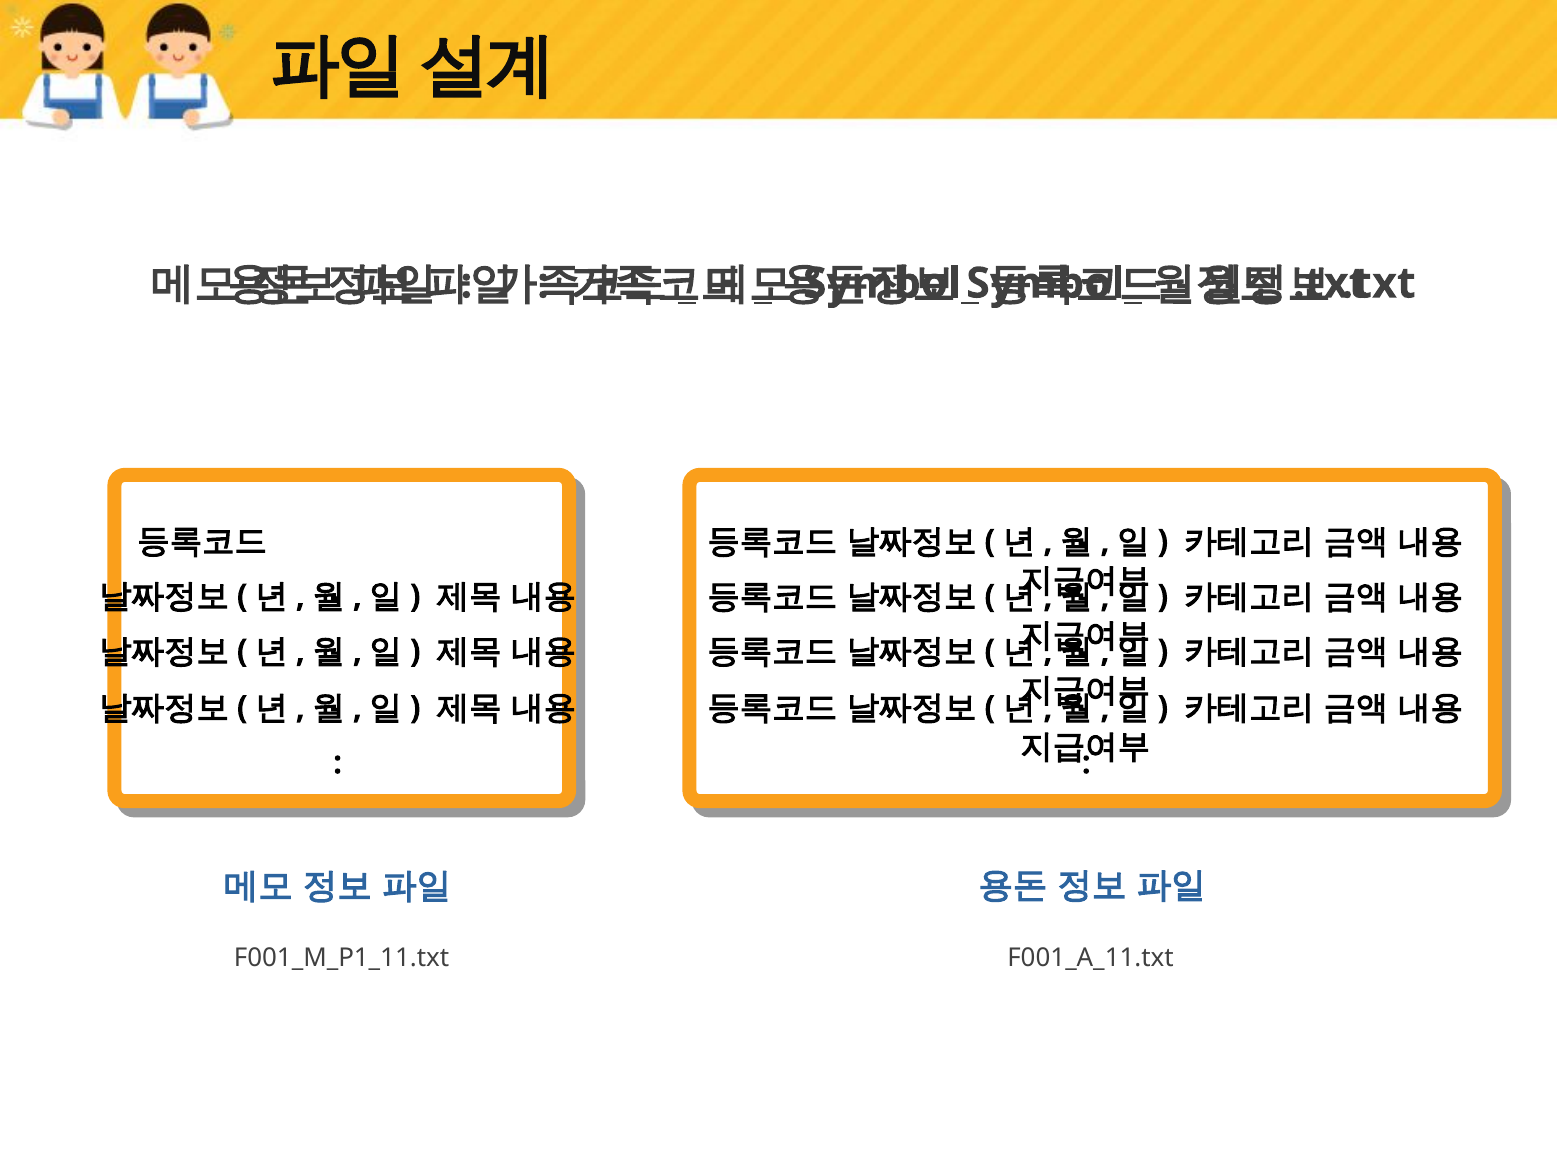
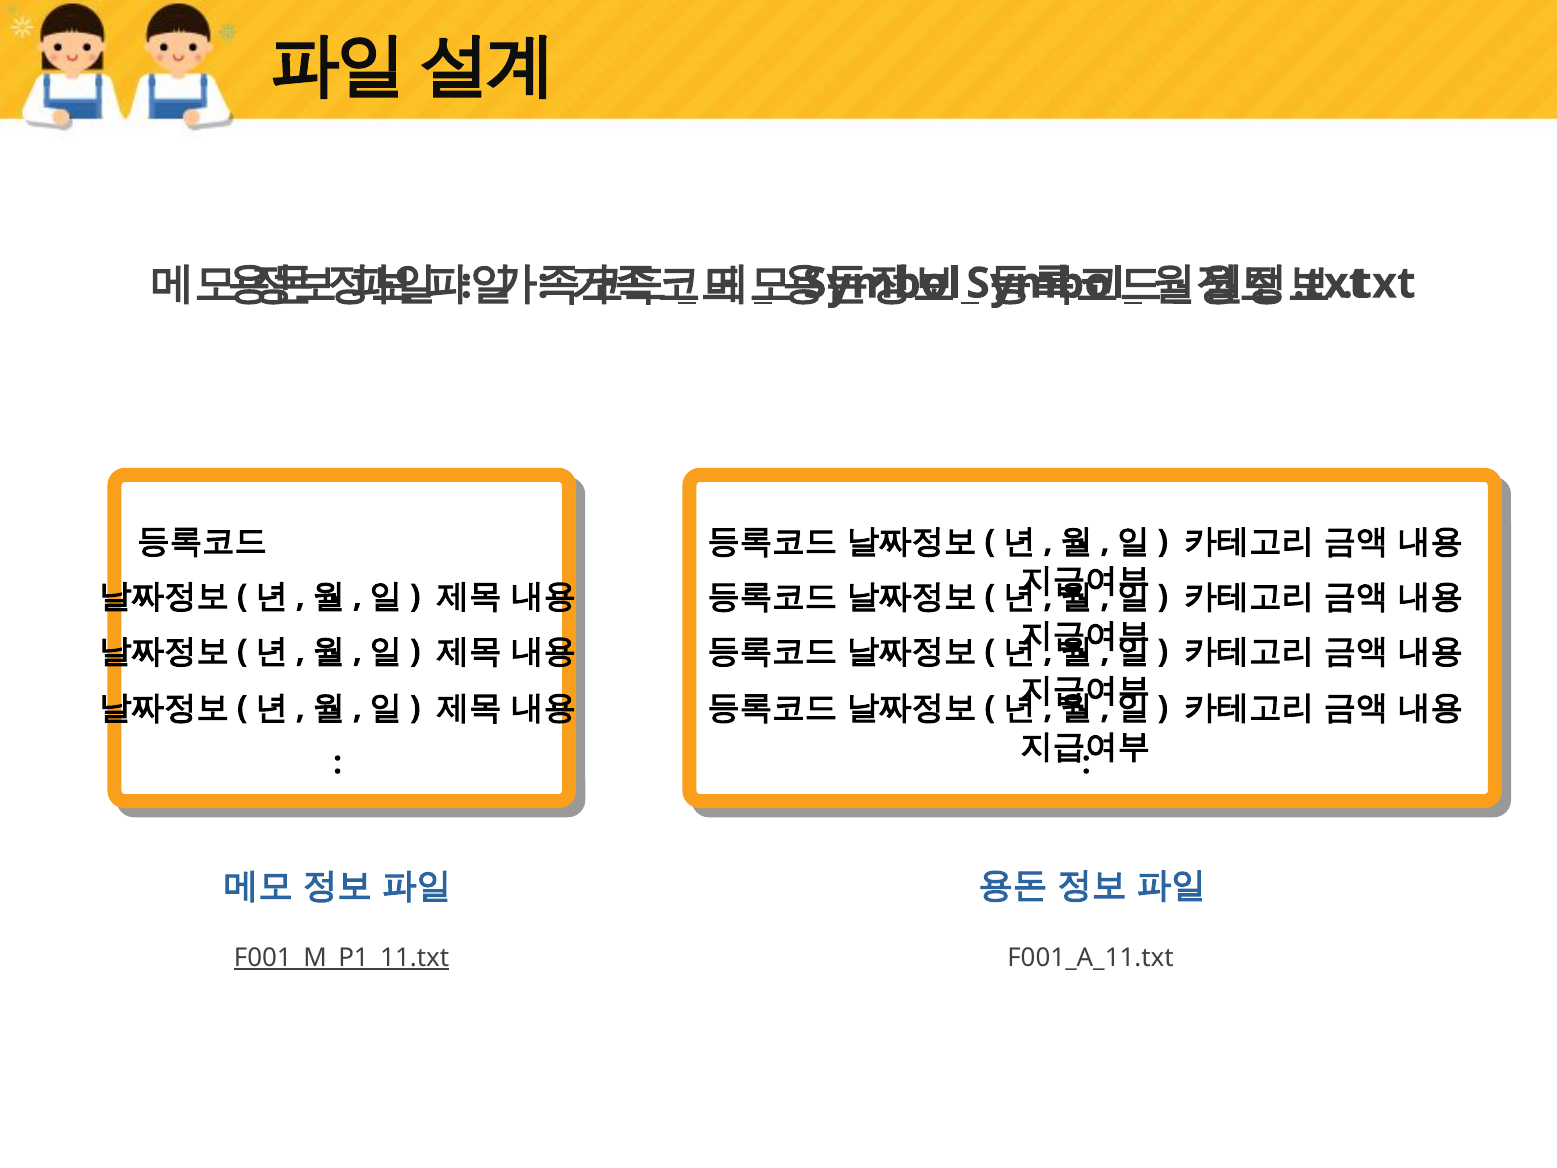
F001_M_P1_11.txt underline: none -> present (342, 958)
